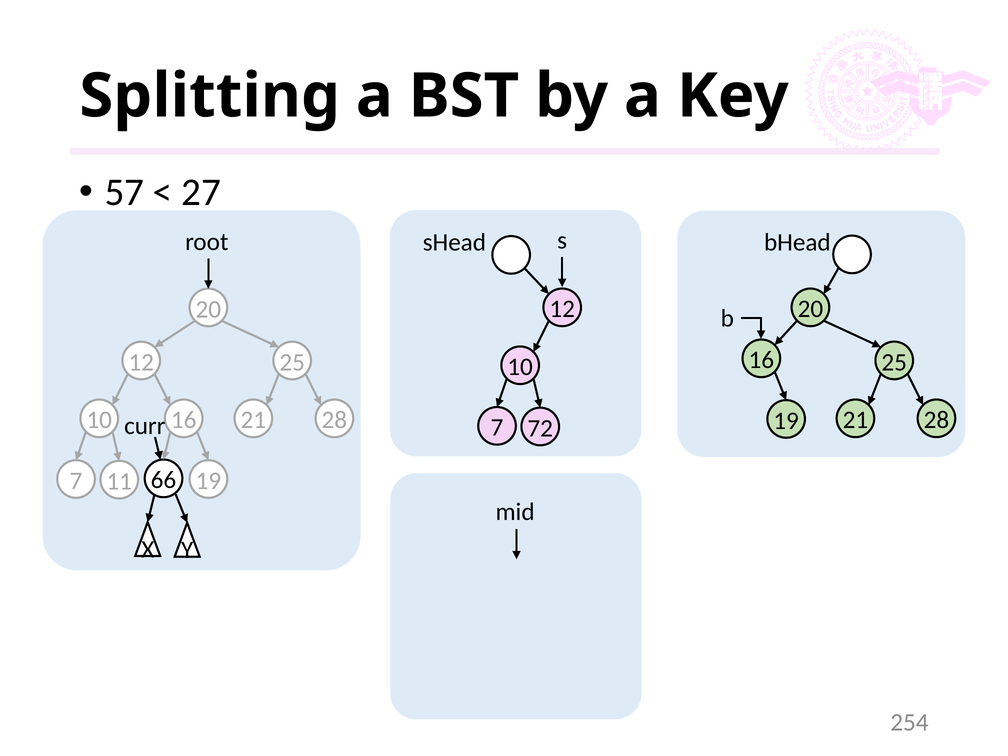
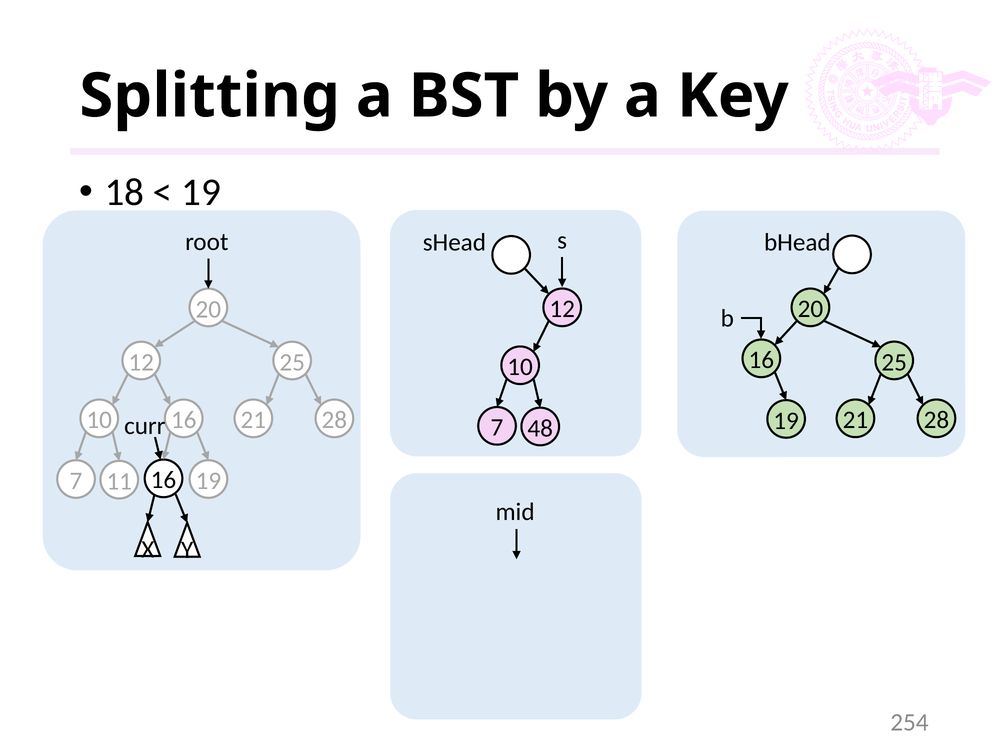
57: 57 -> 18 (124, 192)
27: 27 -> 19 (201, 192)
72: 72 -> 48 (540, 428)
11 66: 66 -> 16 (163, 480)
